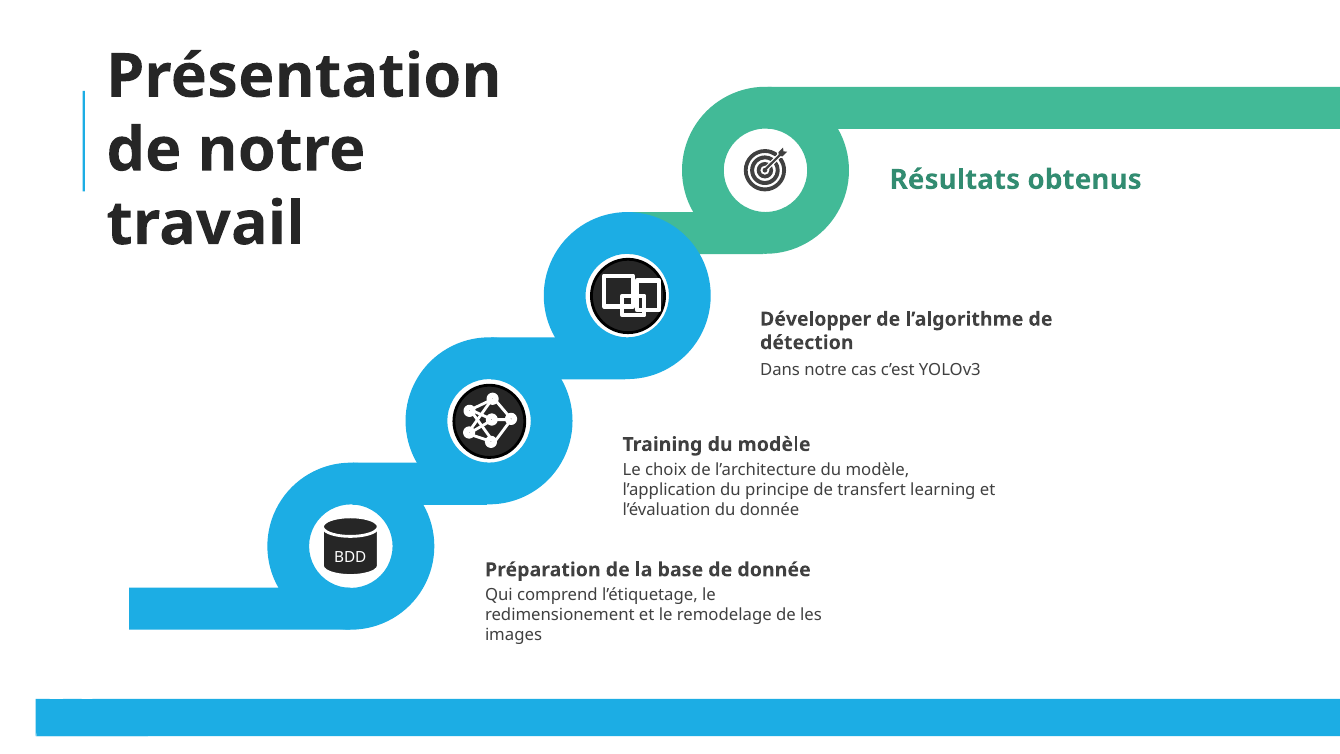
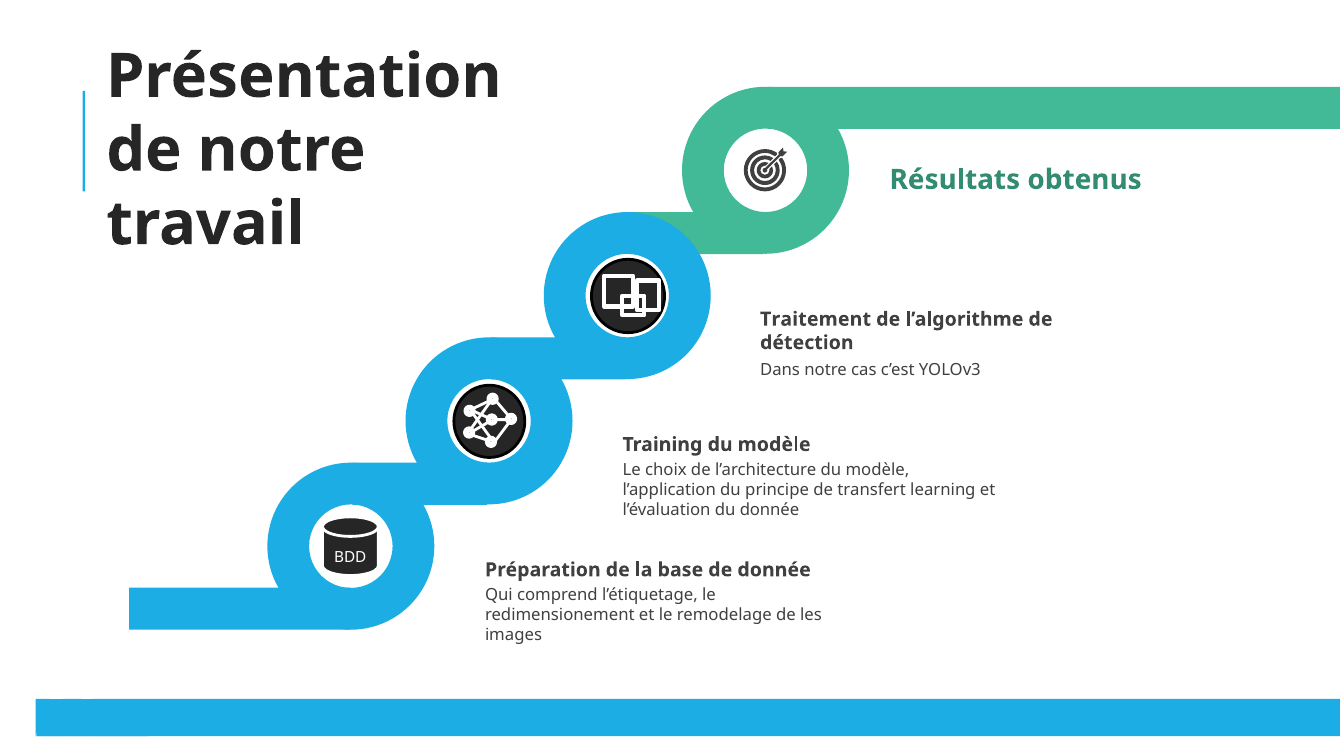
Développer: Développer -> Traitement (816, 319)
